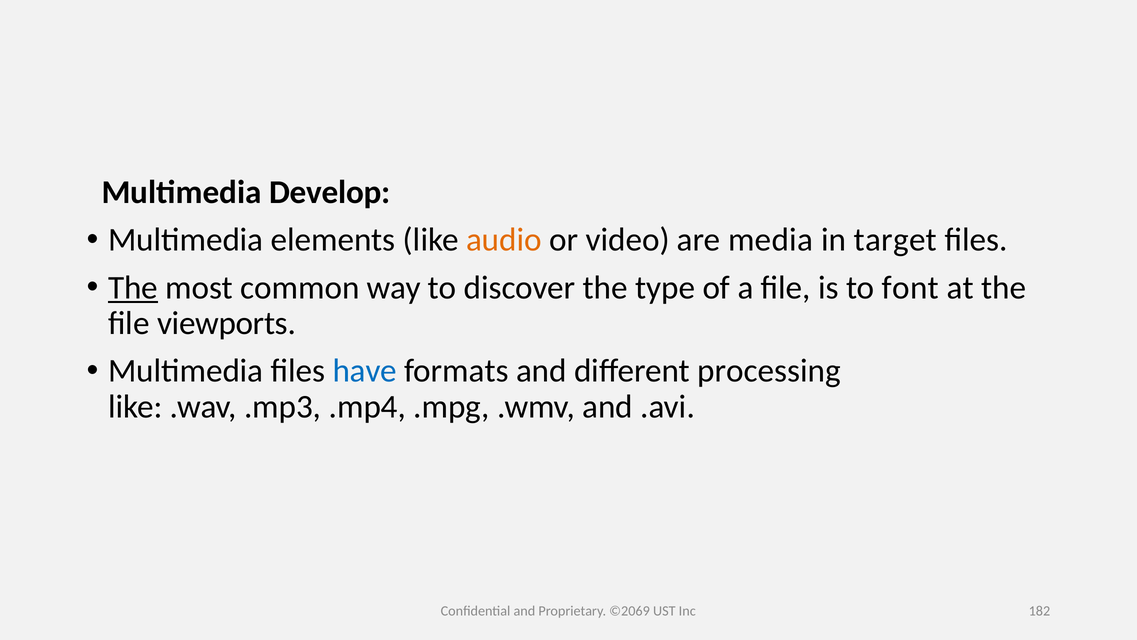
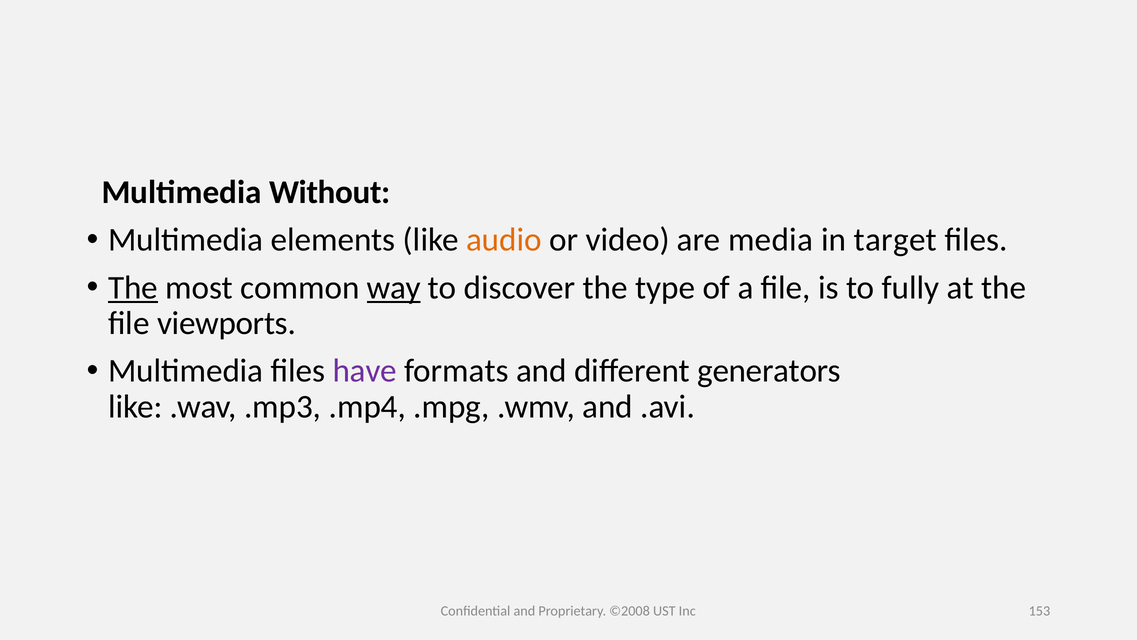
Develop: Develop -> Without (330, 192)
way underline: none -> present (394, 287)
font: font -> fully (911, 287)
have colour: blue -> purple (365, 371)
processing: processing -> generators (769, 371)
©2069: ©2069 -> ©2008 (630, 611)
182: 182 -> 153 (1039, 611)
